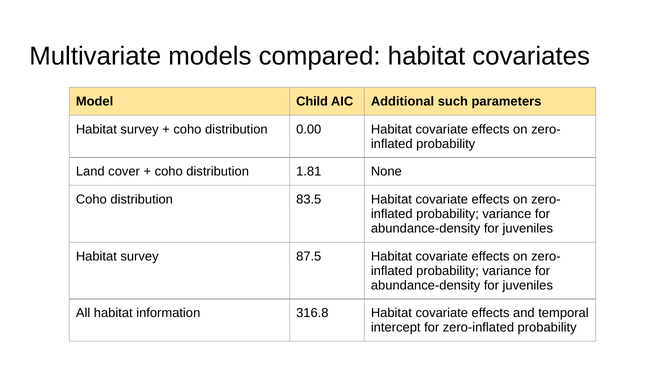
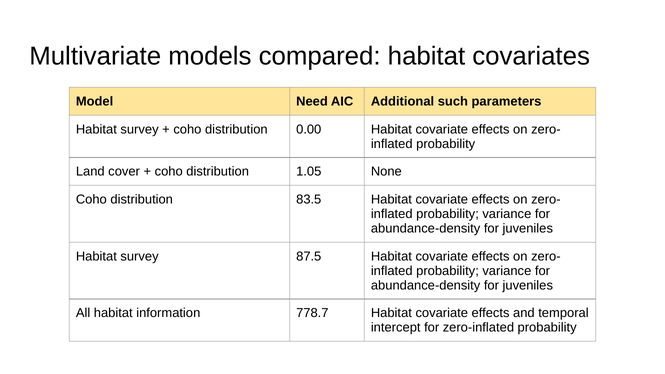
Child: Child -> Need (312, 101)
1.81: 1.81 -> 1.05 (309, 172)
316.8: 316.8 -> 778.7 (312, 313)
